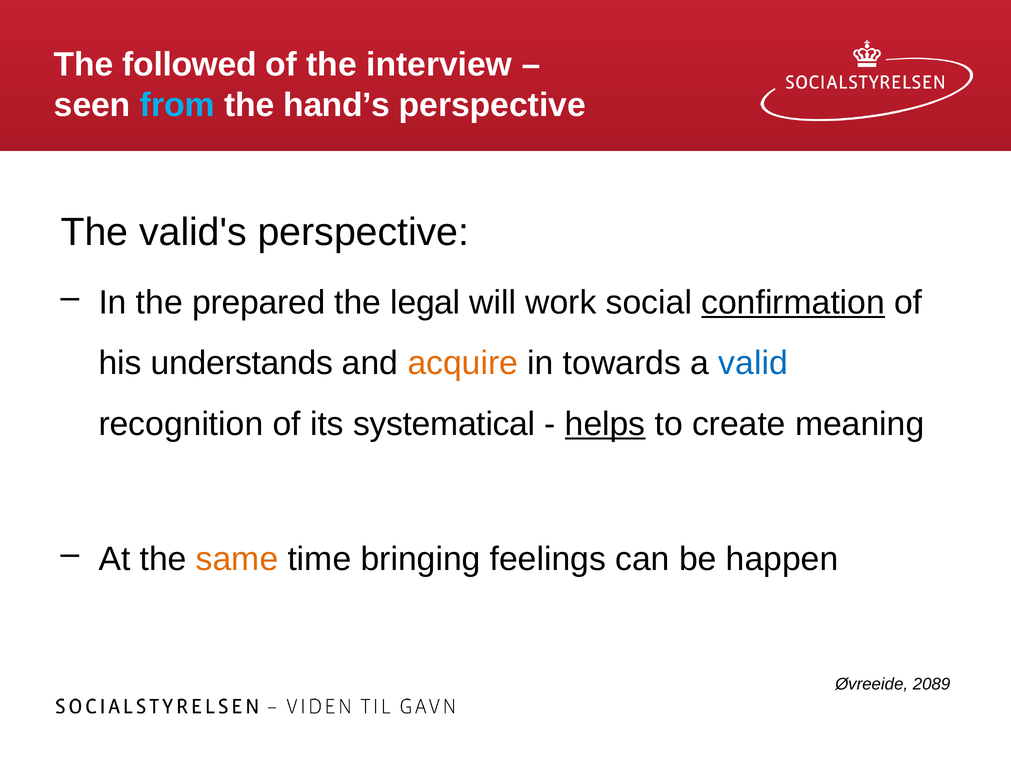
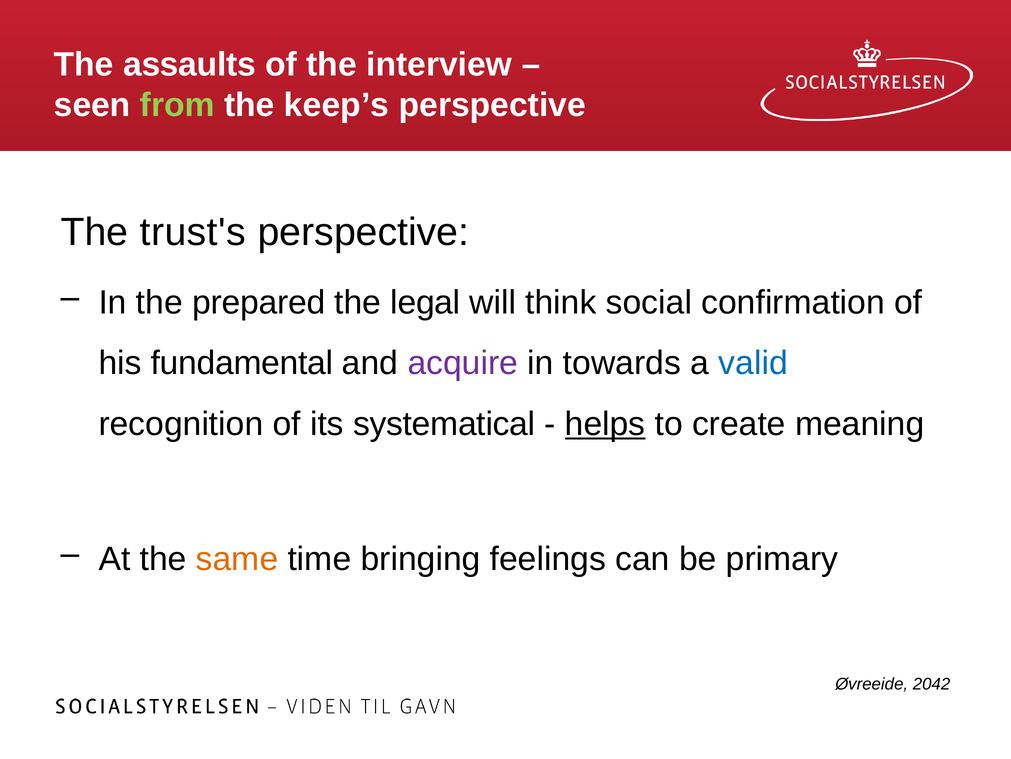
followed: followed -> assaults (190, 65)
from colour: light blue -> light green (177, 105)
hand’s: hand’s -> keep’s (337, 105)
valid's: valid's -> trust's (193, 232)
work: work -> think (561, 302)
confirmation underline: present -> none (793, 302)
understands: understands -> fundamental (242, 363)
acquire colour: orange -> purple (463, 363)
happen: happen -> primary (782, 558)
2089: 2089 -> 2042 (932, 684)
